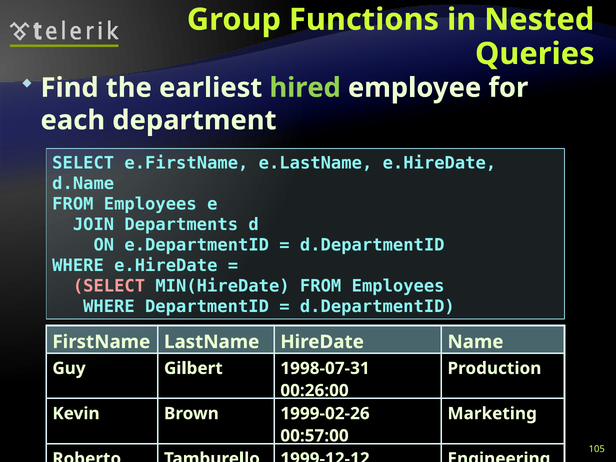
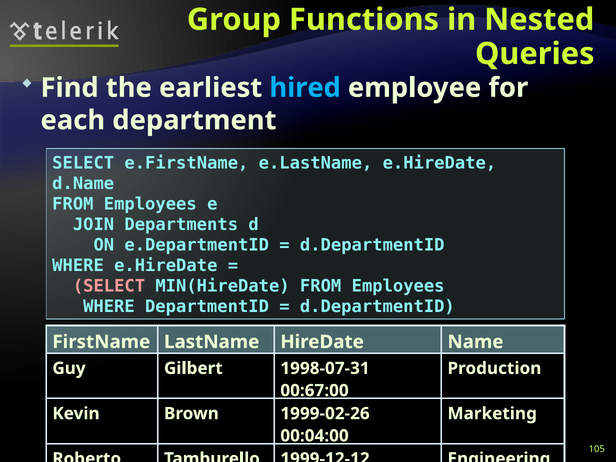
hired colour: light green -> light blue (305, 88)
00:26:00: 00:26:00 -> 00:67:00 (315, 391)
00:57:00: 00:57:00 -> 00:04:00 (315, 436)
